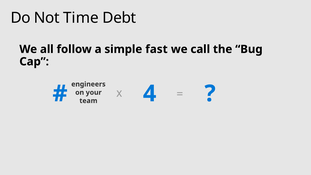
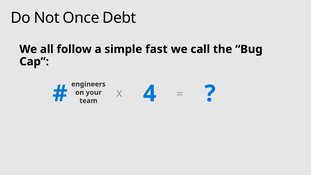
Time: Time -> Once (81, 18)
